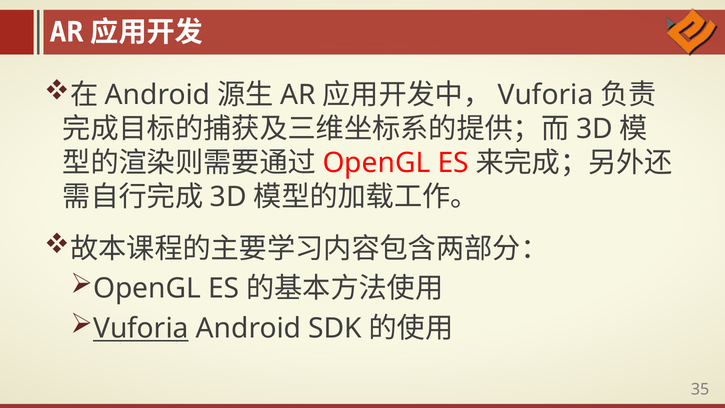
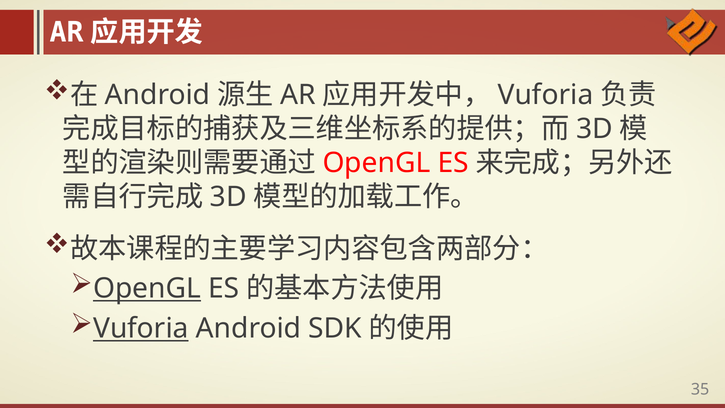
OpenGL underline: none -> present (147, 289)
